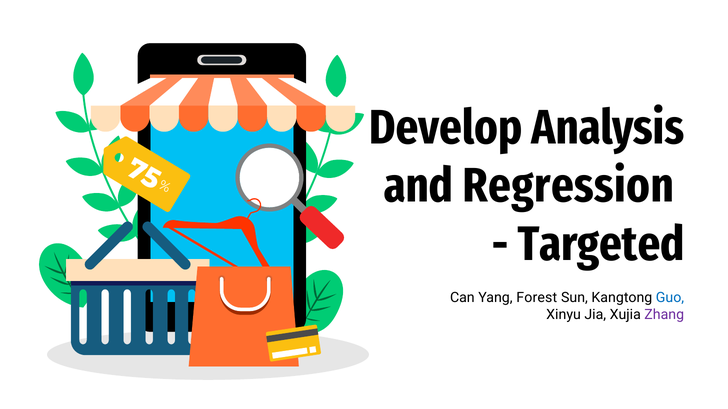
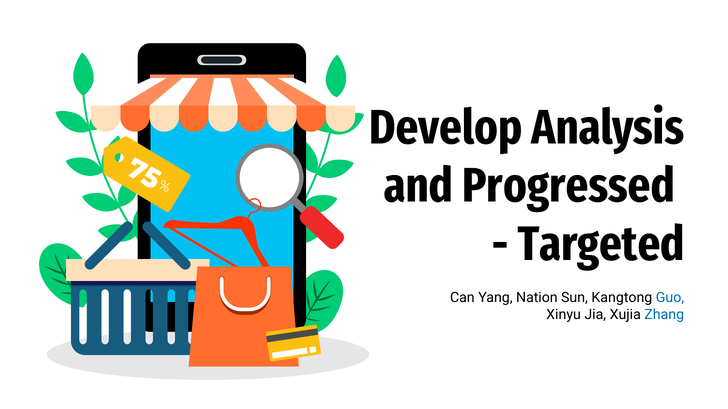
Regression: Regression -> Progressed (569, 186)
Forest: Forest -> Nation (537, 298)
Zhang colour: purple -> blue (664, 315)
